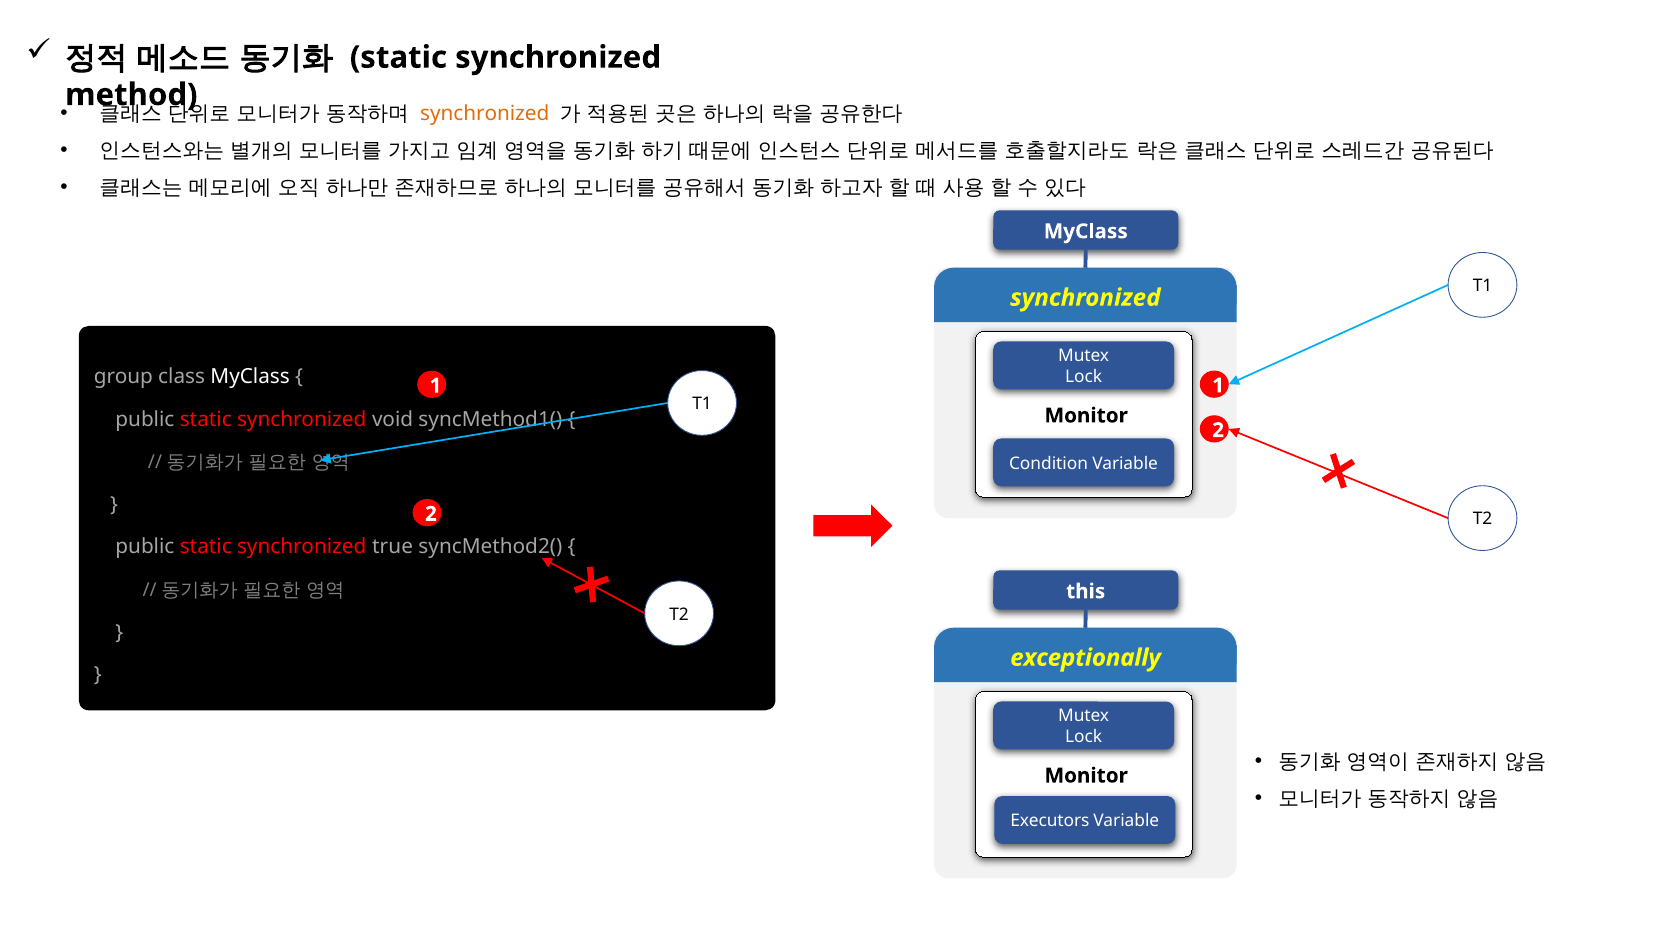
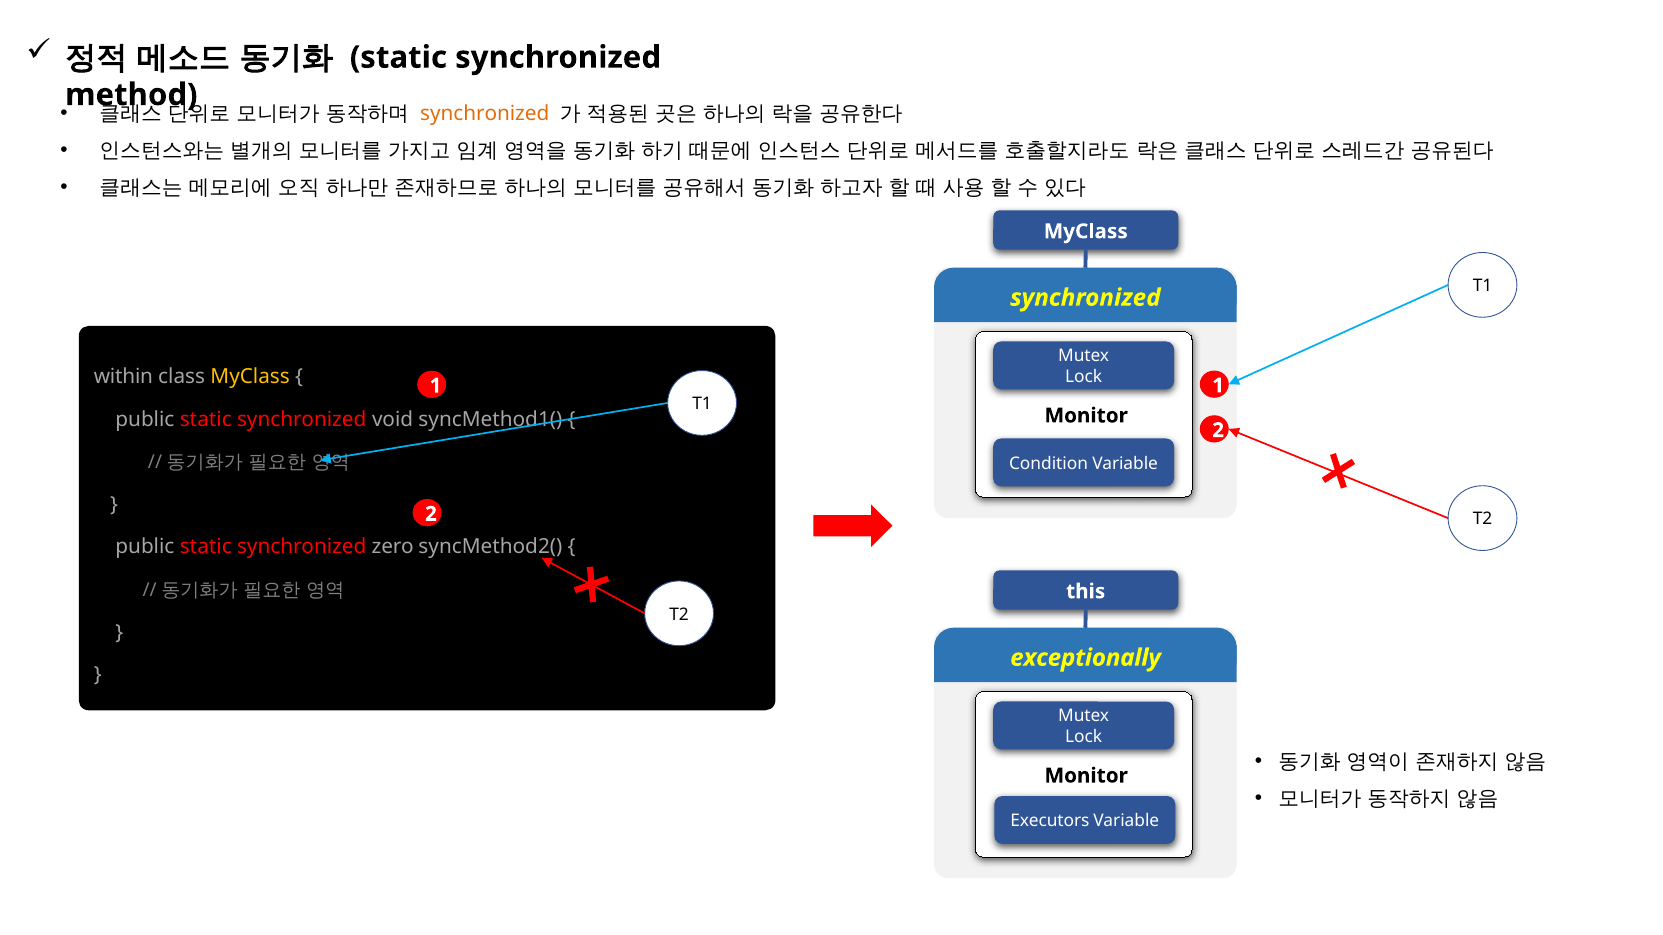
group: group -> within (123, 377)
MyClass colour: white -> yellow (250, 377)
true: true -> zero (393, 547)
